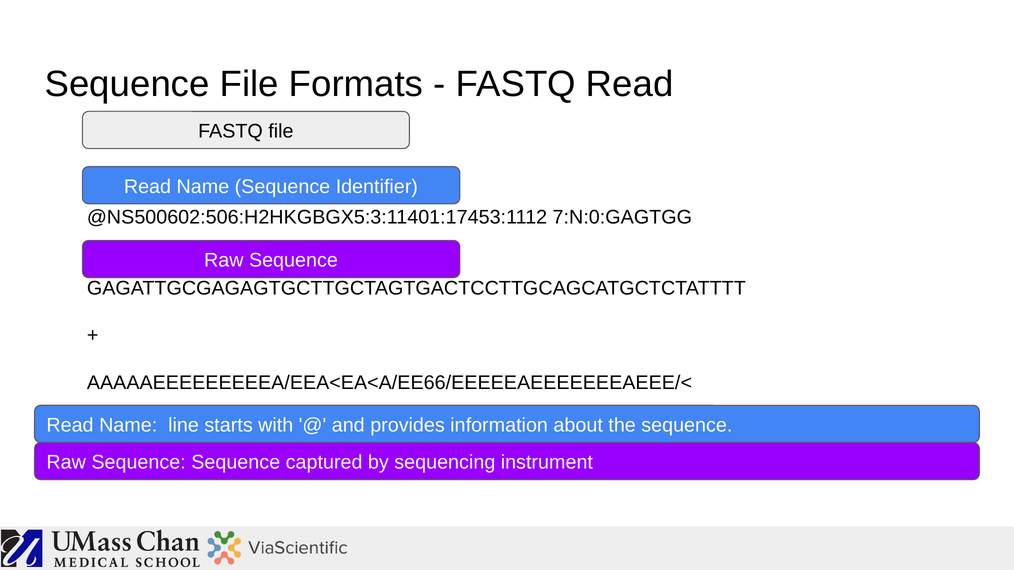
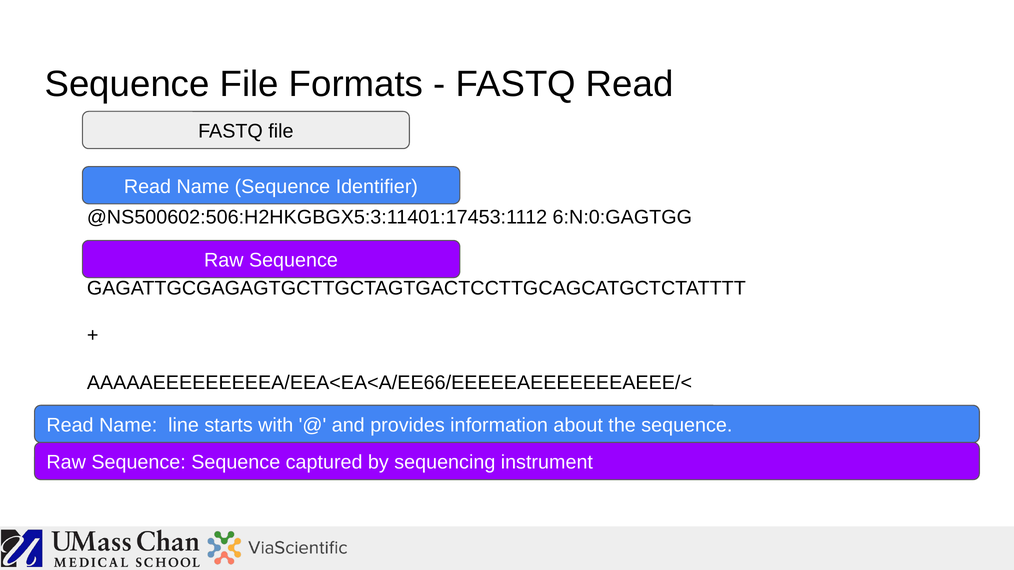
7:N:0:GAGTGG: 7:N:0:GAGTGG -> 6:N:0:GAGTGG (622, 217)
